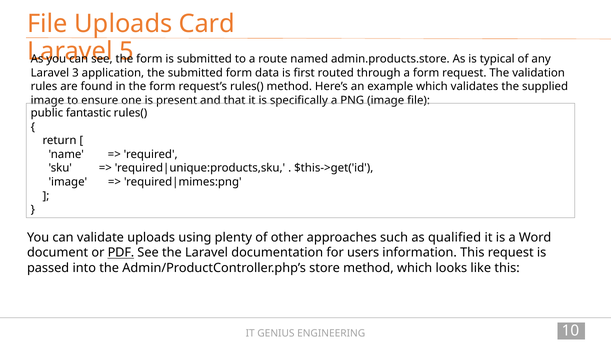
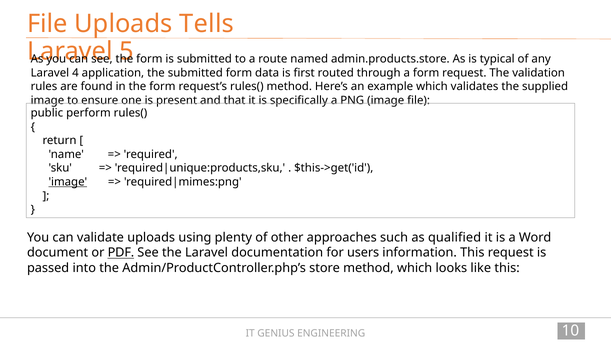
Card: Card -> Tells (207, 24)
3: 3 -> 4 (75, 73)
fantastic: fantastic -> perform (88, 113)
image underline: none -> present (68, 182)
